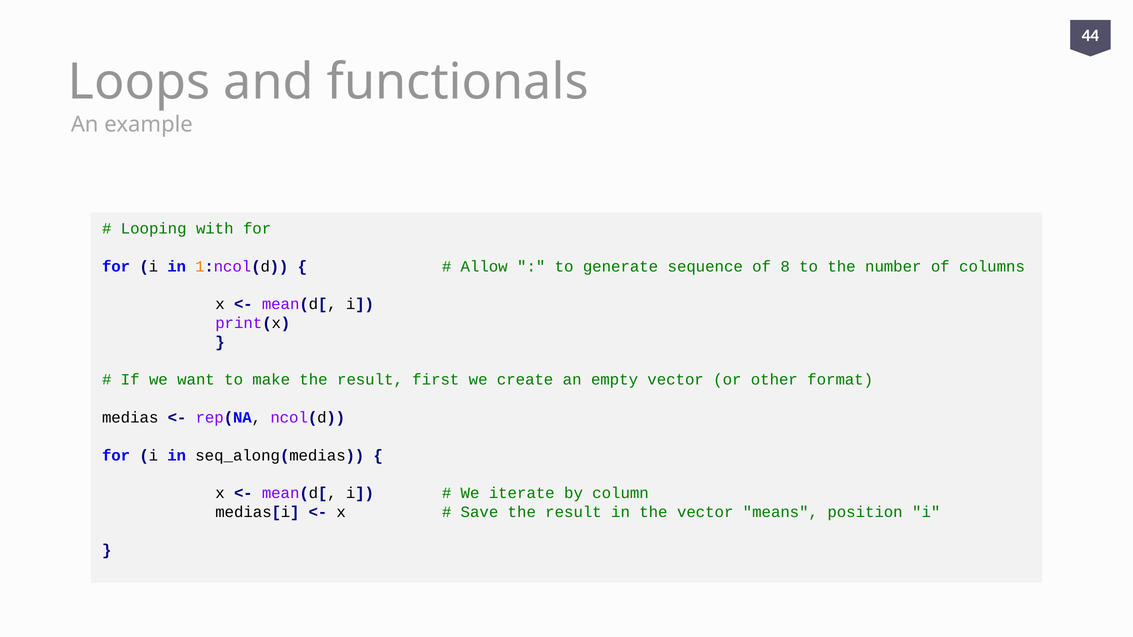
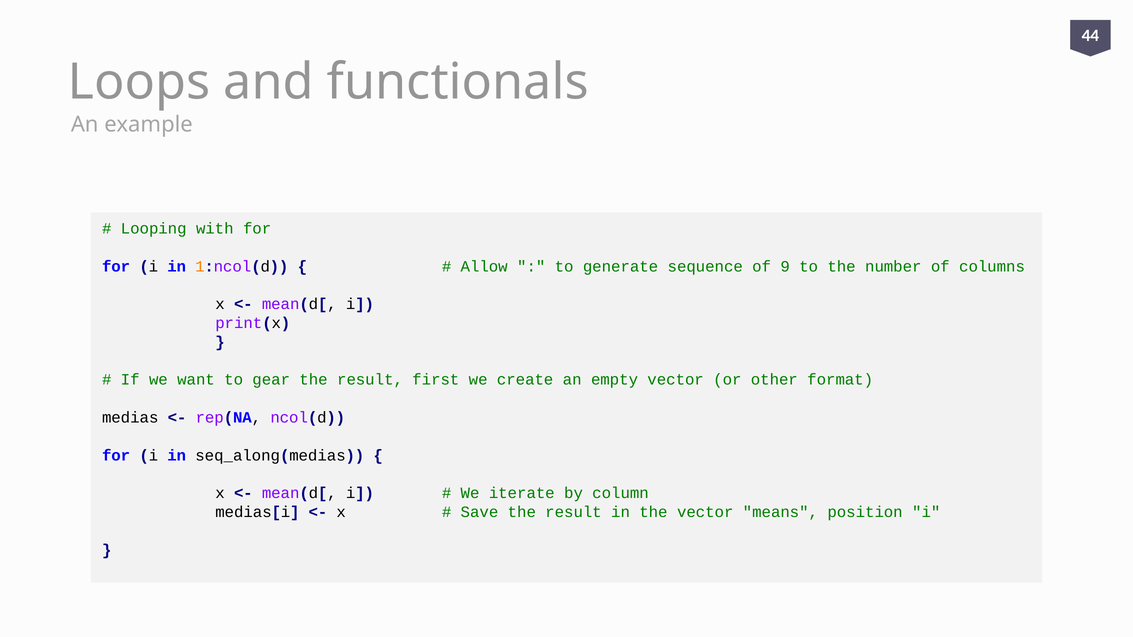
8: 8 -> 9 (785, 267)
make: make -> gear (271, 380)
